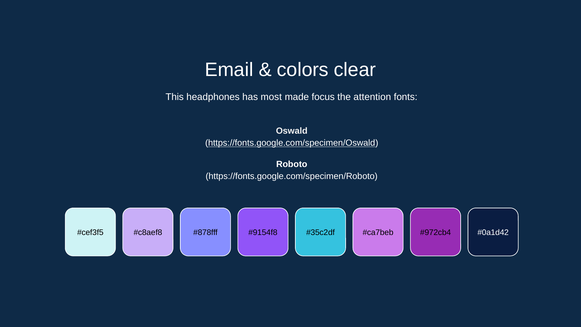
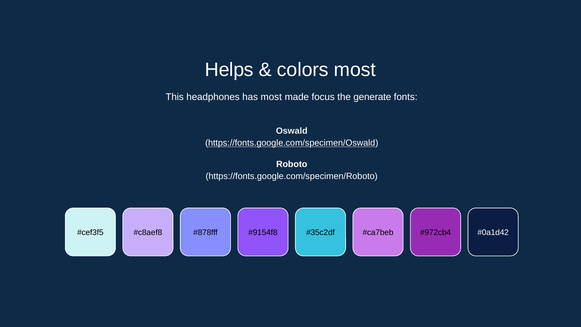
Email: Email -> Helps (229, 70)
colors clear: clear -> most (355, 70)
attention: attention -> generate (372, 97)
